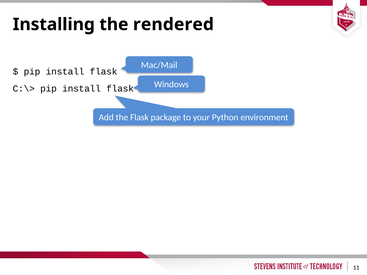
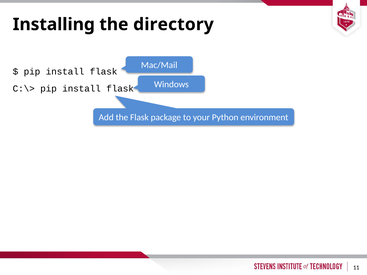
rendered: rendered -> directory (173, 24)
